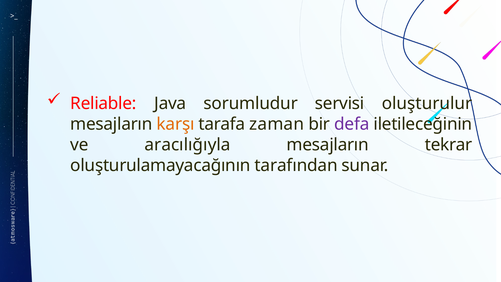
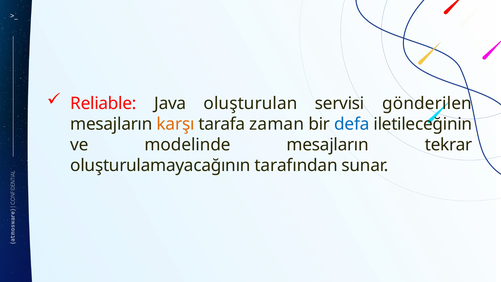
sorumludur: sorumludur -> oluşturulan (251, 103)
oluşturulur: oluşturulur -> gönderilen (427, 103)
defa colour: purple -> blue (352, 124)
aracılığıyla: aracılığıyla -> modelinde (188, 145)
